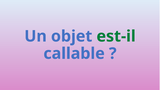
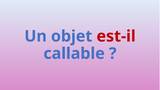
est-il colour: green -> red (116, 36)
